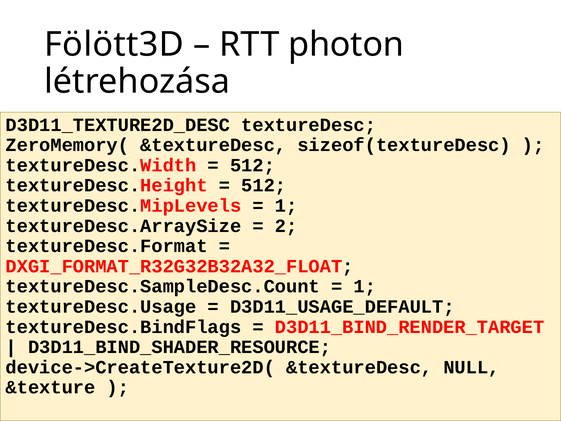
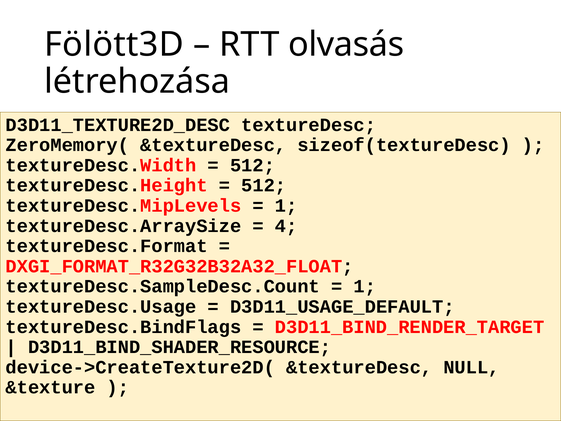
photon: photon -> olvasás (346, 44)
2: 2 -> 4 (286, 226)
